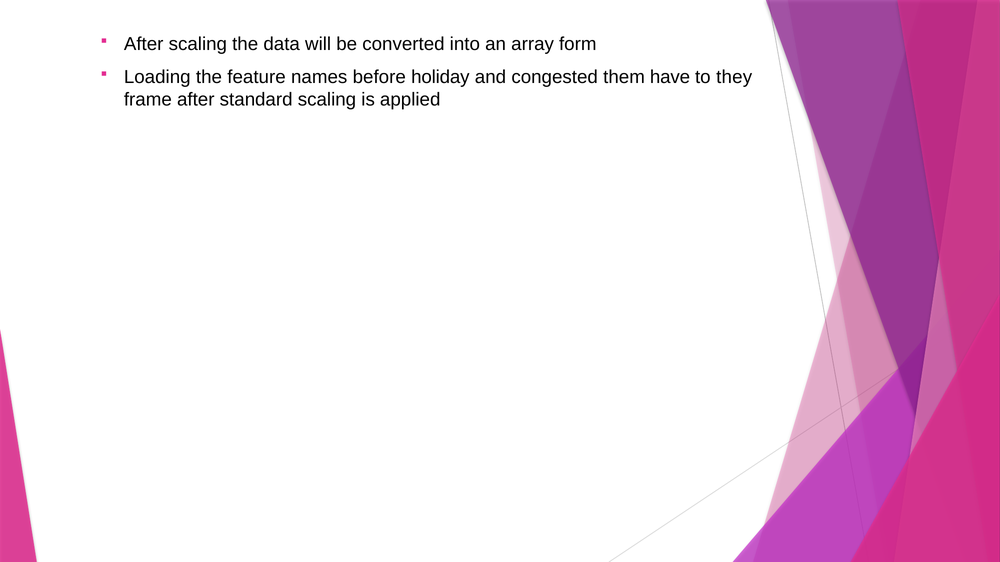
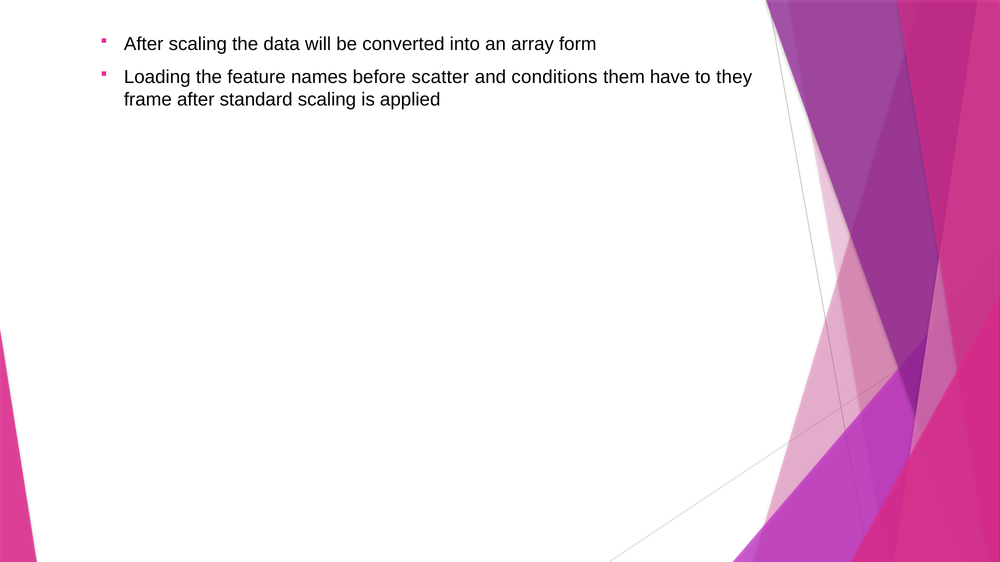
holiday: holiday -> scatter (440, 77)
congested: congested -> conditions (555, 77)
